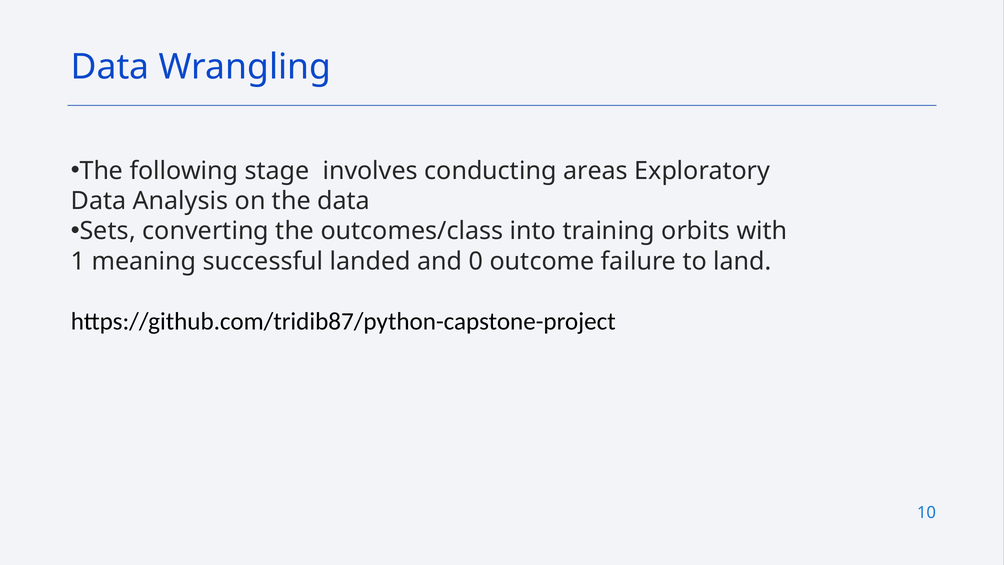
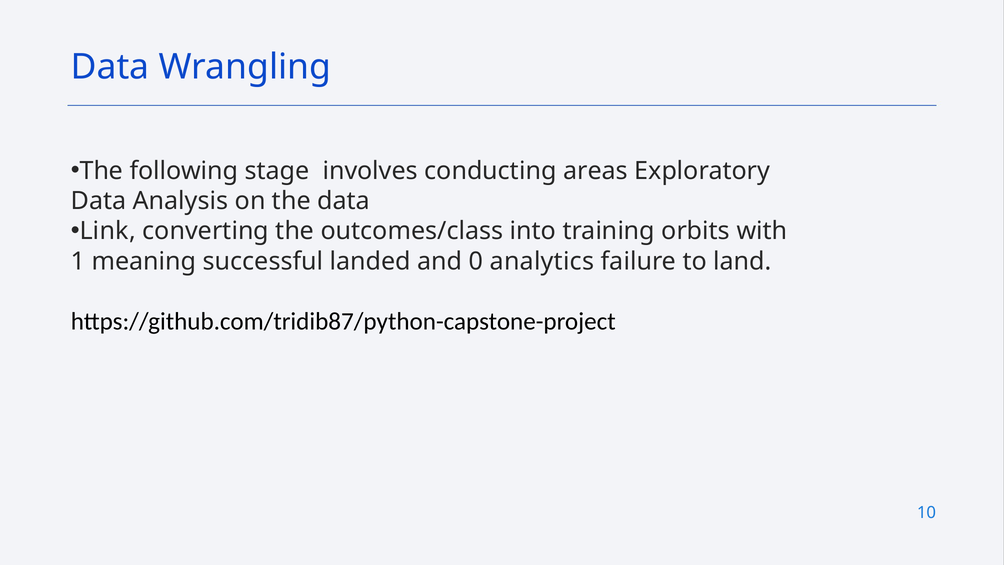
Sets: Sets -> Link (108, 231)
outcome: outcome -> analytics (542, 261)
